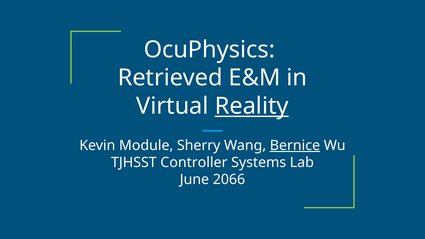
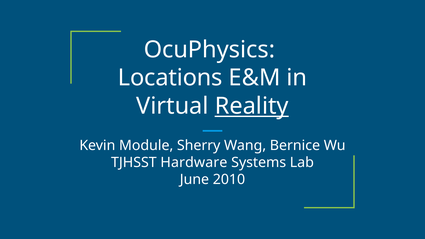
Retrieved: Retrieved -> Locations (170, 78)
Bernice underline: present -> none (295, 145)
Controller: Controller -> Hardware (194, 162)
2066: 2066 -> 2010 (229, 179)
